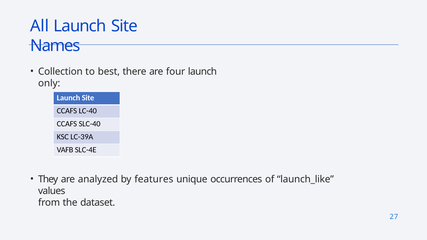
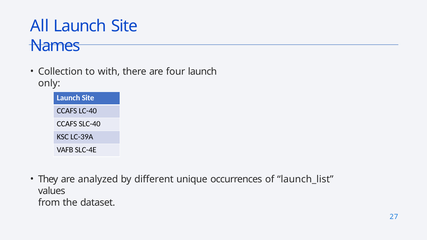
best: best -> with (109, 71)
features: features -> different (154, 179)
launch_like: launch_like -> launch_list (305, 179)
